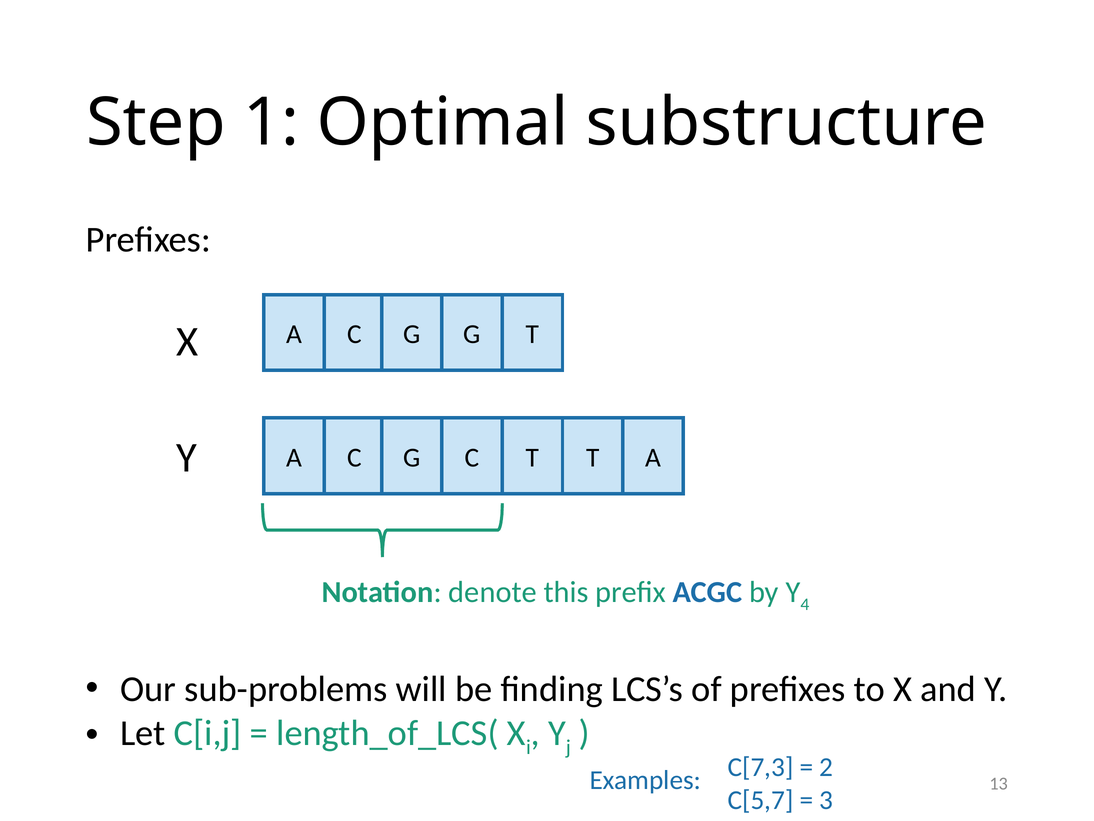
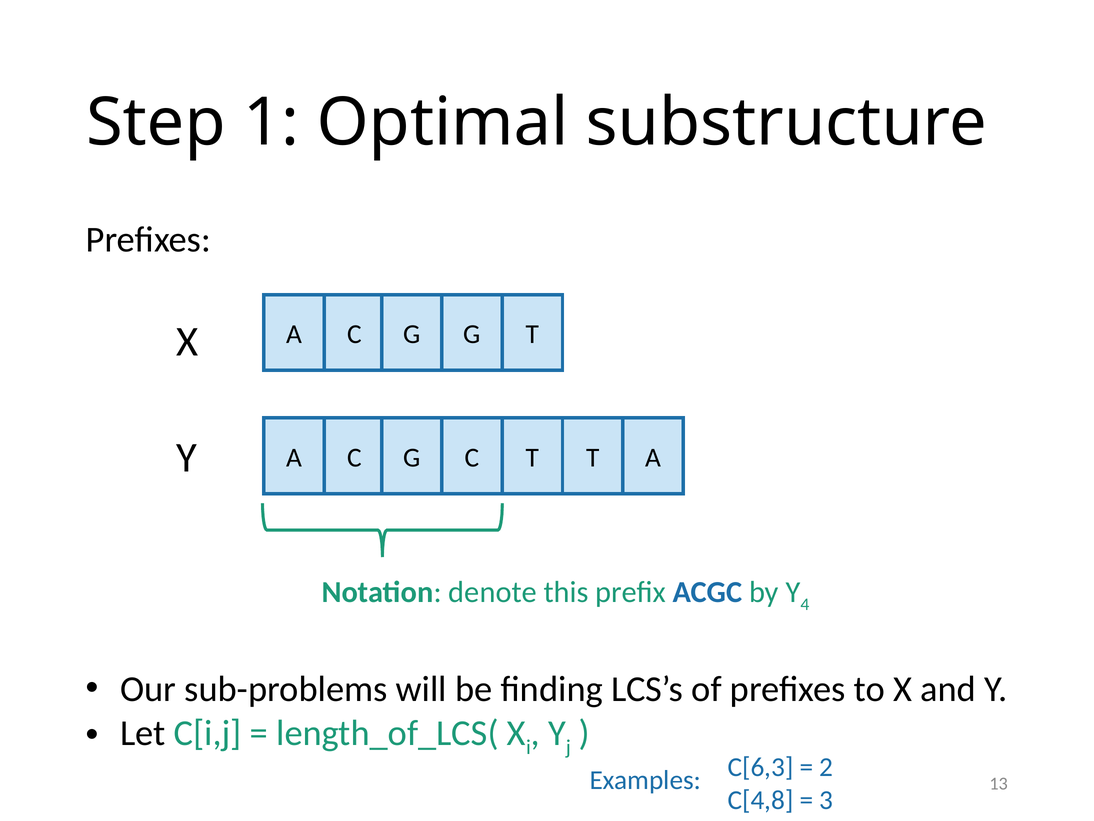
C[7,3: C[7,3 -> C[6,3 (761, 767)
C[5,7: C[5,7 -> C[4,8 (761, 800)
